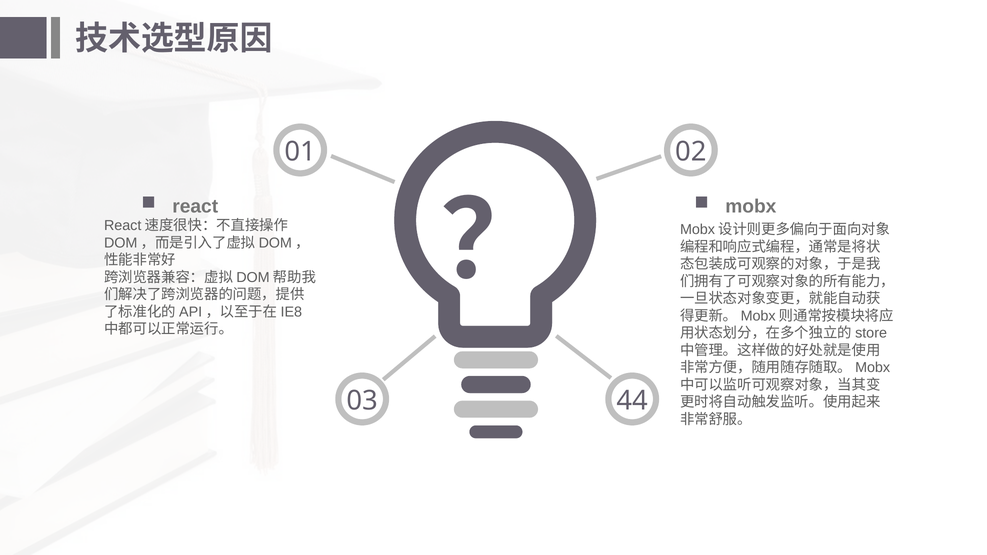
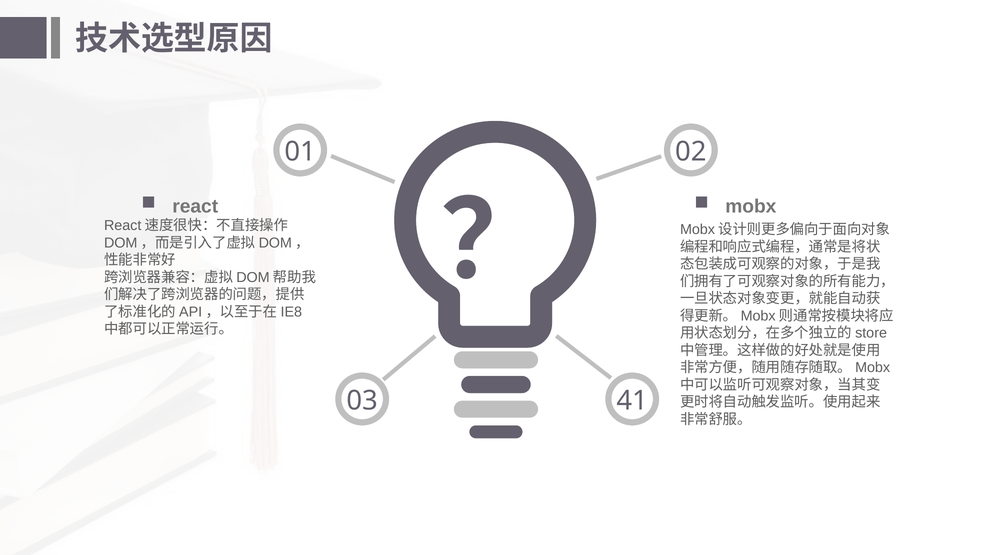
44: 44 -> 41 (632, 401)
